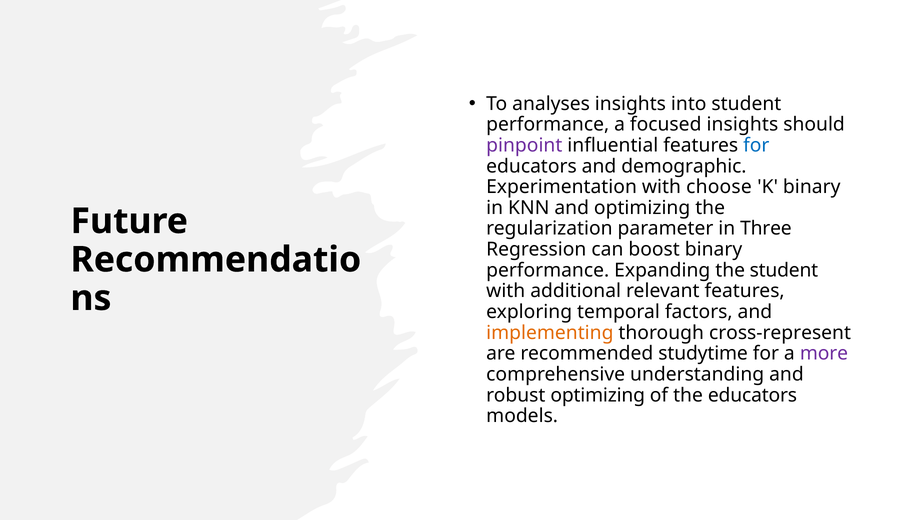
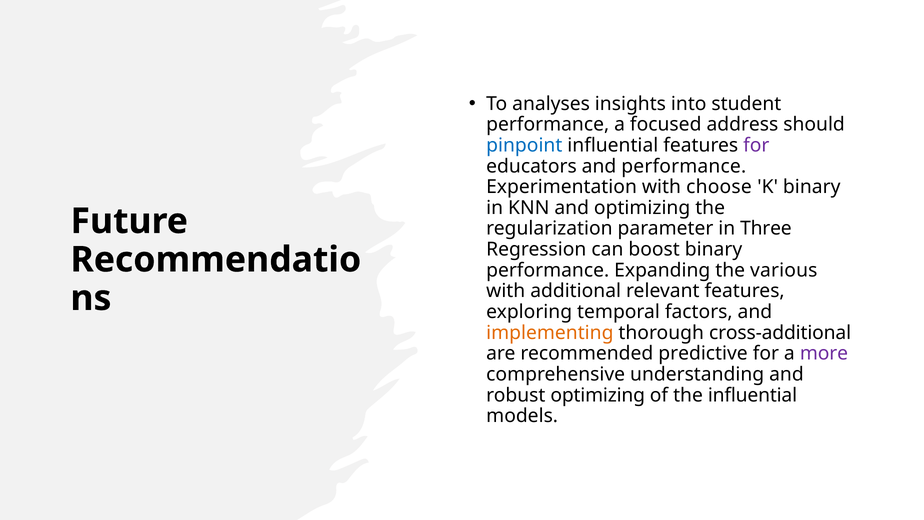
focused insights: insights -> address (742, 124)
pinpoint colour: purple -> blue (524, 145)
for colour: blue -> purple (756, 145)
and demographic: demographic -> performance (684, 166)
the student: student -> various (784, 270)
cross-represent: cross-represent -> cross-additional (780, 333)
studytime: studytime -> predictive (703, 353)
the educators: educators -> influential (753, 395)
